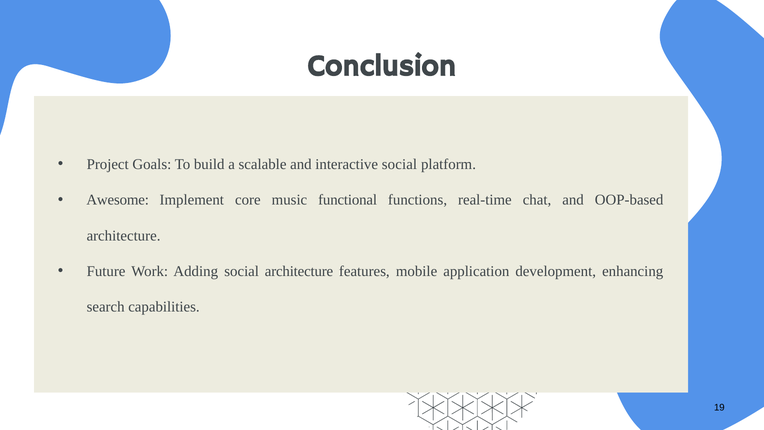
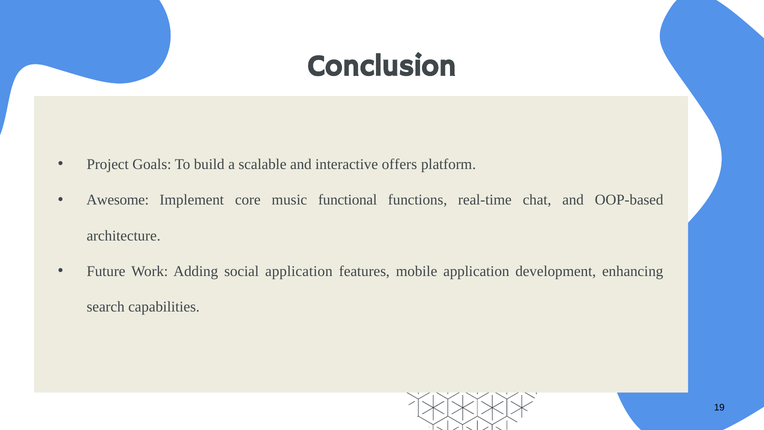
interactive social: social -> offers (399, 164)
social architecture: architecture -> application (299, 271)
